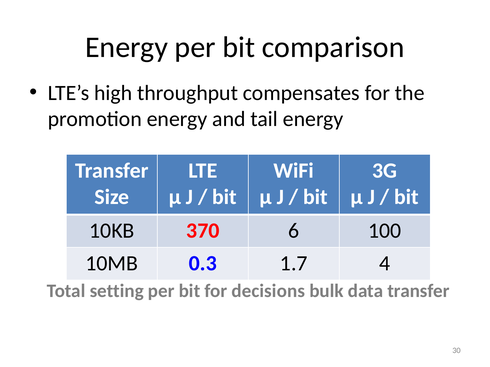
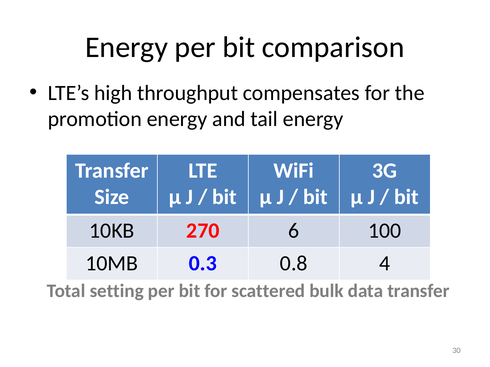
370: 370 -> 270 (203, 231)
1.7: 1.7 -> 0.8 (294, 264)
decisions: decisions -> scattered (268, 291)
